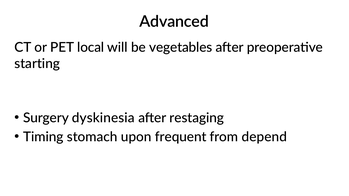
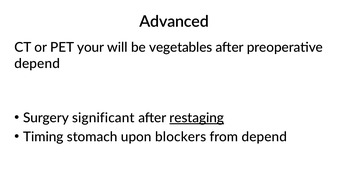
local: local -> your (91, 47)
starting: starting -> depend (37, 64)
dyskinesia: dyskinesia -> significant (103, 118)
restaging underline: none -> present (197, 118)
frequent: frequent -> blockers (181, 137)
